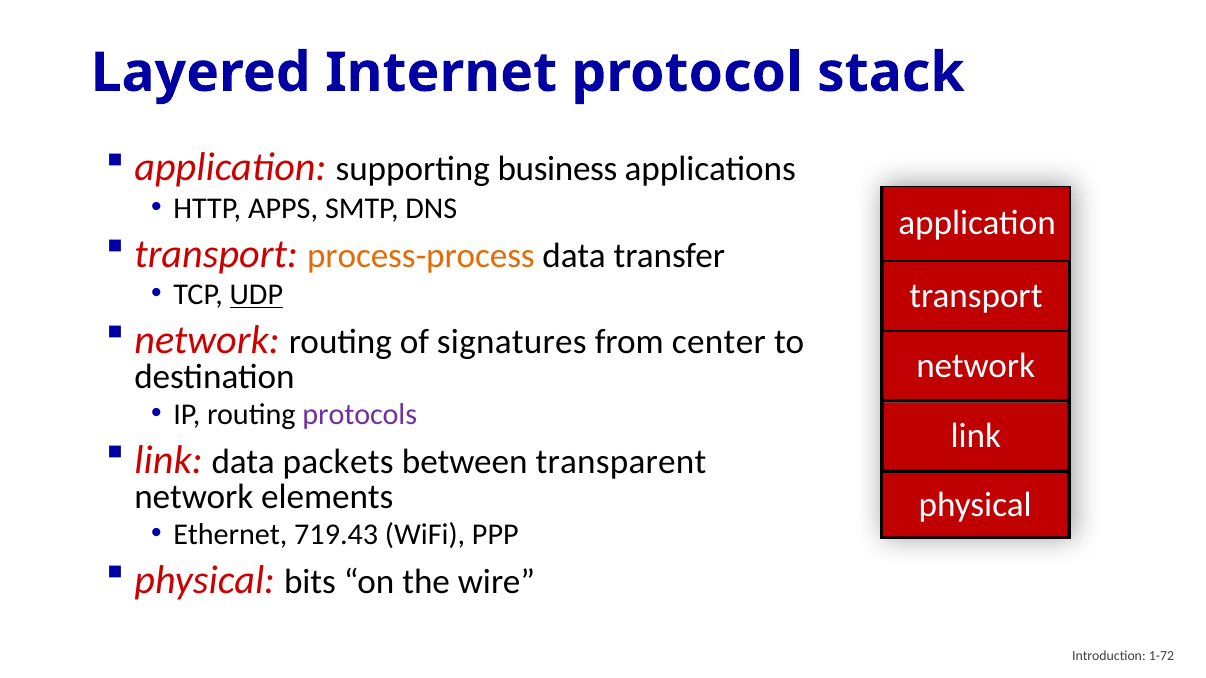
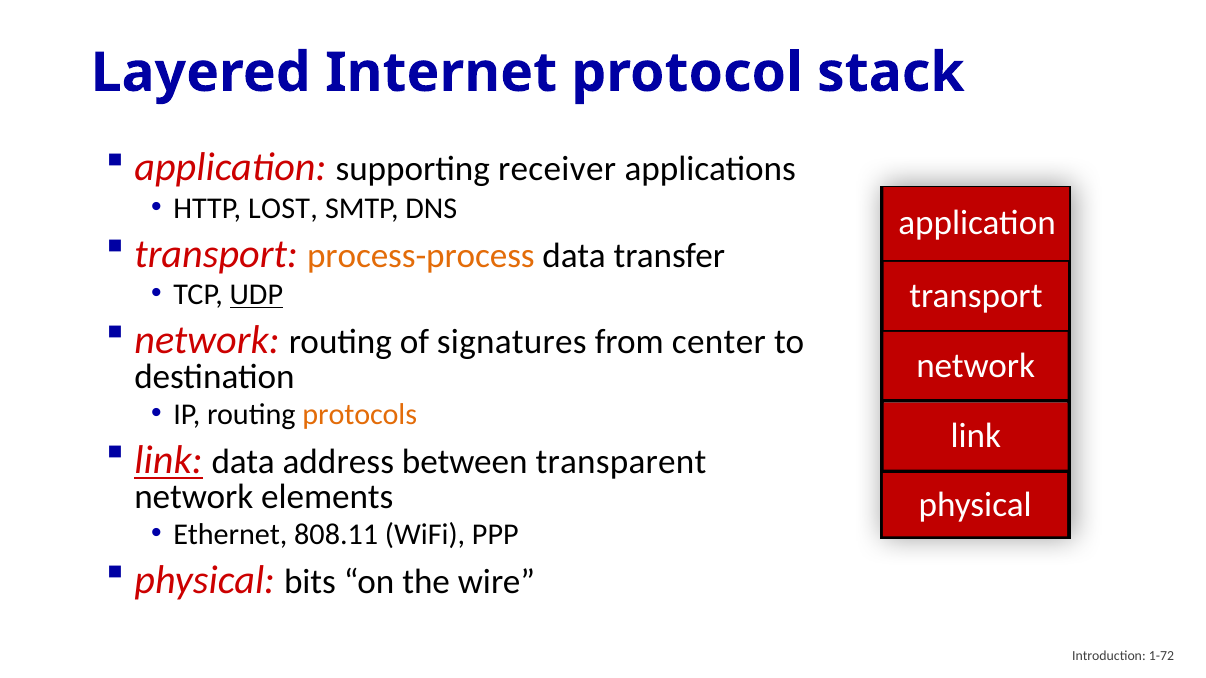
business: business -> receiver (557, 169)
APPS: APPS -> LOST (283, 208)
protocols colour: purple -> orange (360, 415)
link underline: none -> present (168, 461)
packets: packets -> address (338, 462)
719.43: 719.43 -> 808.11 (336, 535)
